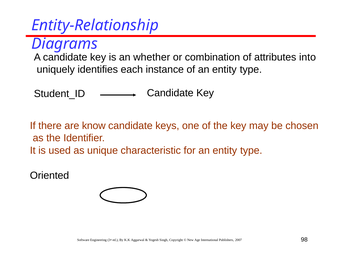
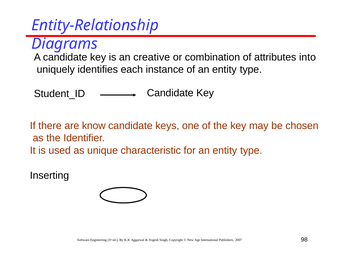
whether: whether -> creative (152, 57)
Oriented: Oriented -> Inserting (49, 175)
